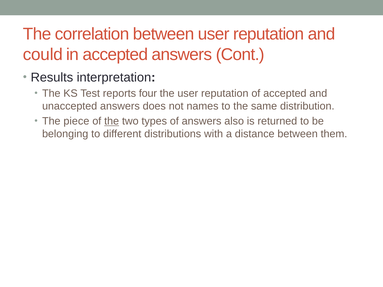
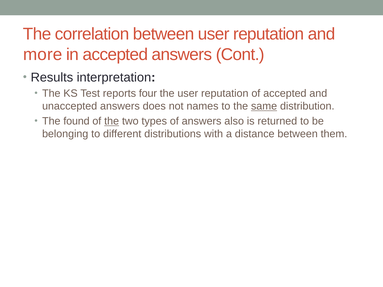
could: could -> more (43, 54)
same underline: none -> present (264, 106)
piece: piece -> found (76, 121)
